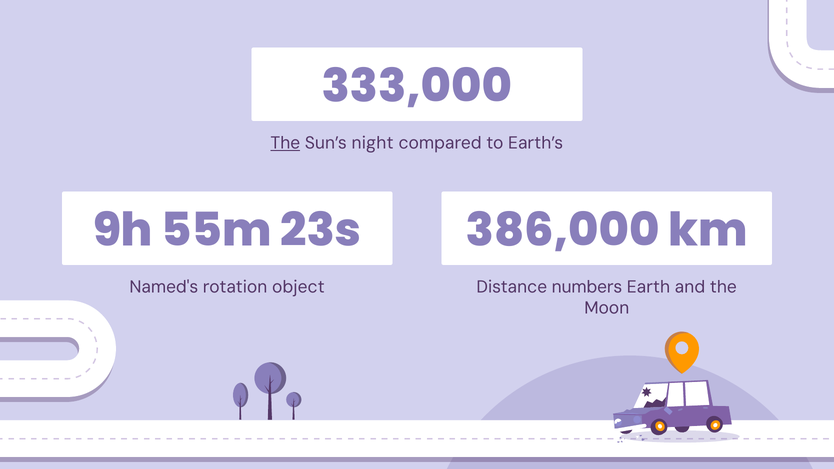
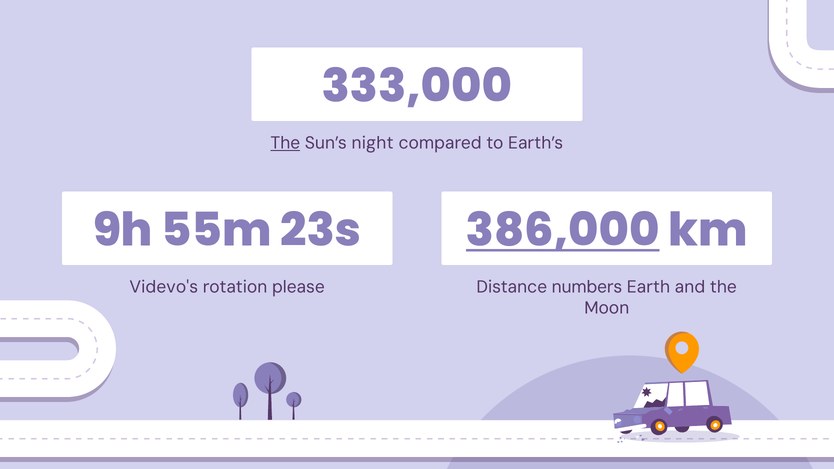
386,000 underline: none -> present (563, 231)
Named's: Named's -> Videvo's (164, 287)
object: object -> please (298, 287)
